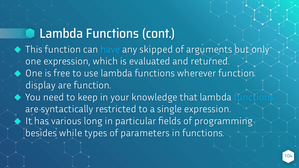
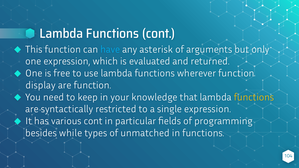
skipped: skipped -> asterisk (156, 49)
functions colour: light blue -> yellow (254, 97)
various long: long -> cont (93, 121)
parameters: parameters -> unmatched (145, 133)
